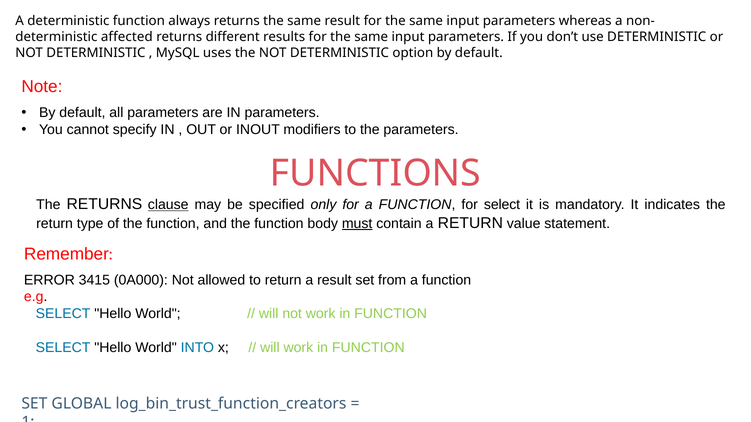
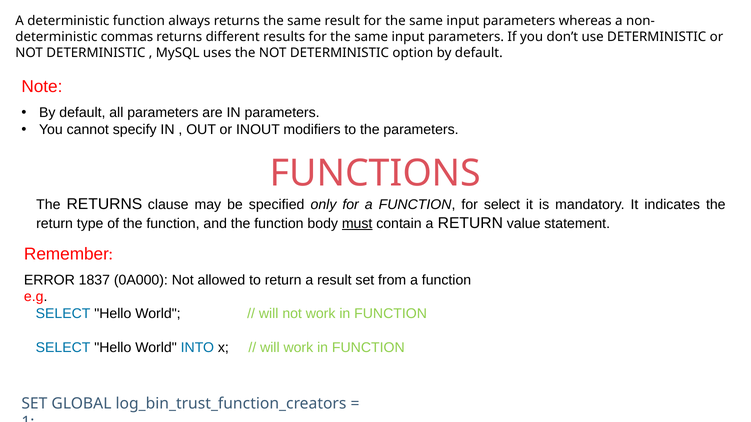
affected: affected -> commas (127, 37)
clause underline: present -> none (168, 205)
3415: 3415 -> 1837 (94, 280)
